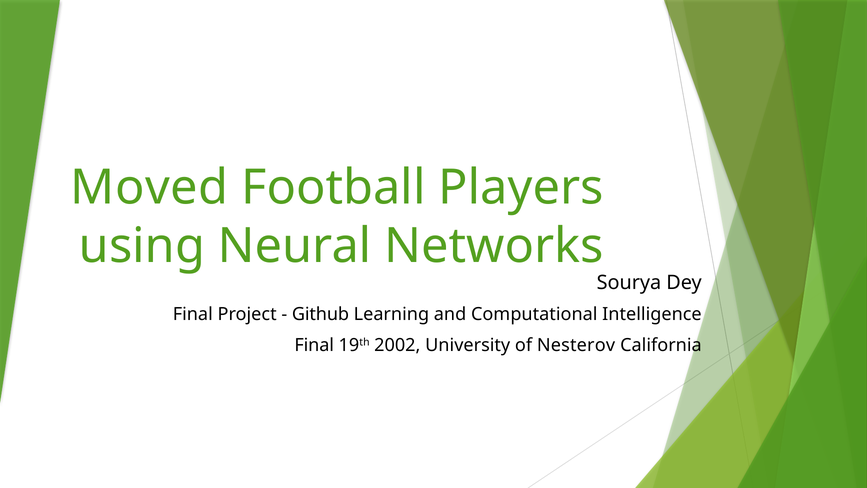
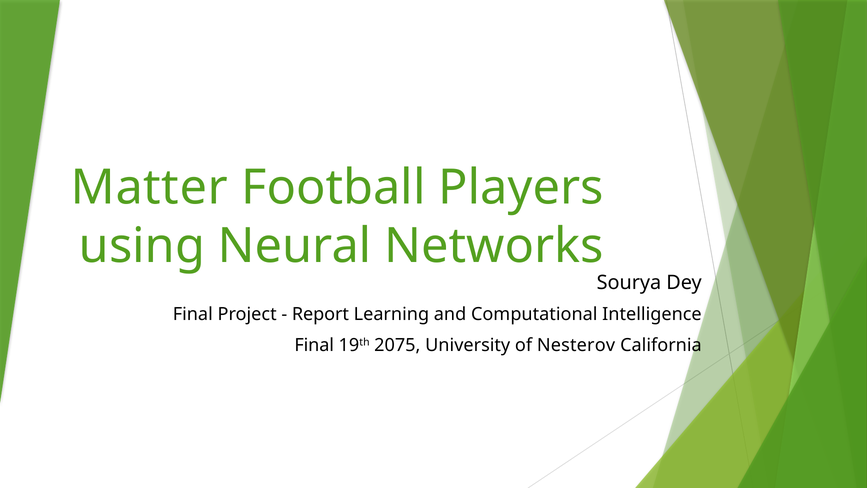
Moved: Moved -> Matter (149, 188)
Github: Github -> Report (320, 314)
2002: 2002 -> 2075 (397, 345)
